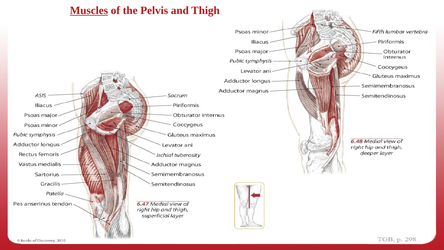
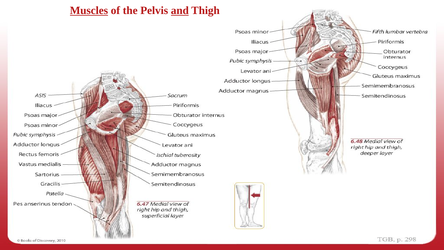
and underline: none -> present (180, 10)
